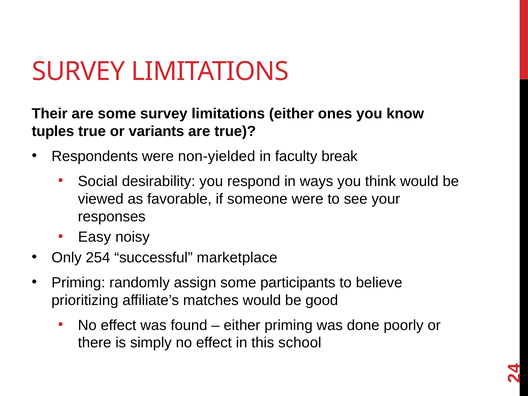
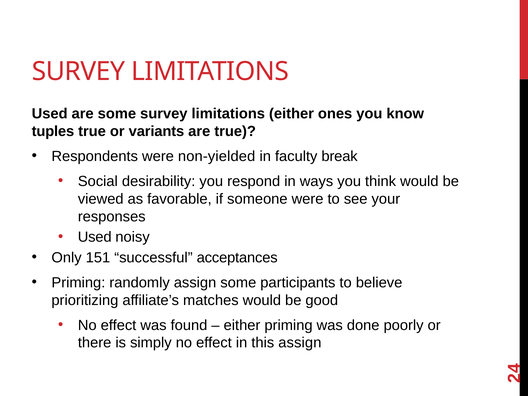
Their: Their -> Used (50, 114)
Easy: Easy -> Used (95, 237)
254: 254 -> 151 (98, 258)
marketplace: marketplace -> acceptances (237, 258)
this school: school -> assign (300, 343)
